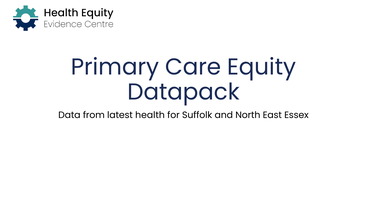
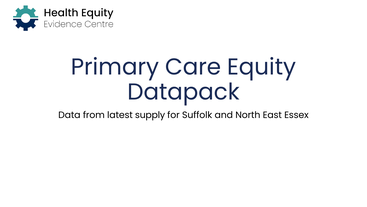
health: health -> supply (150, 115)
